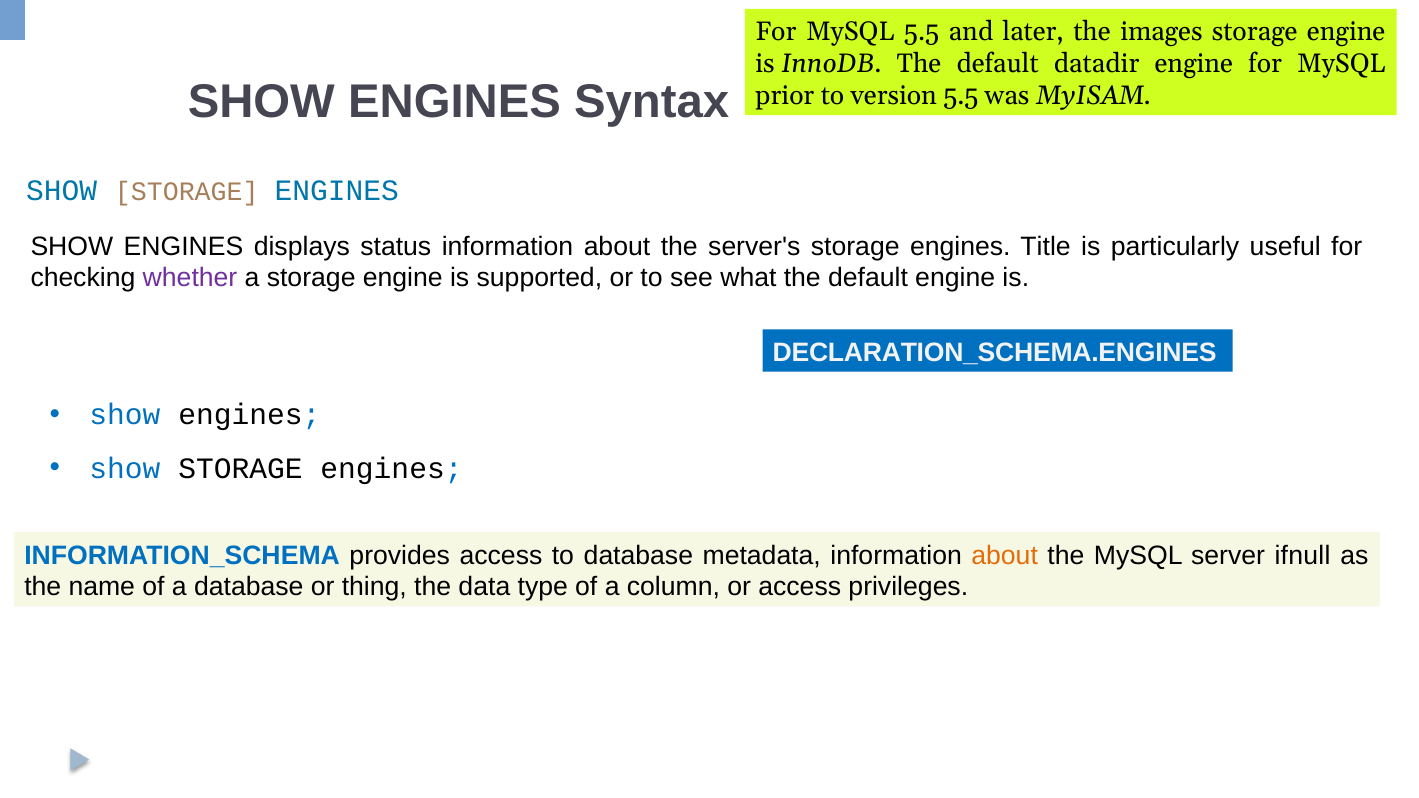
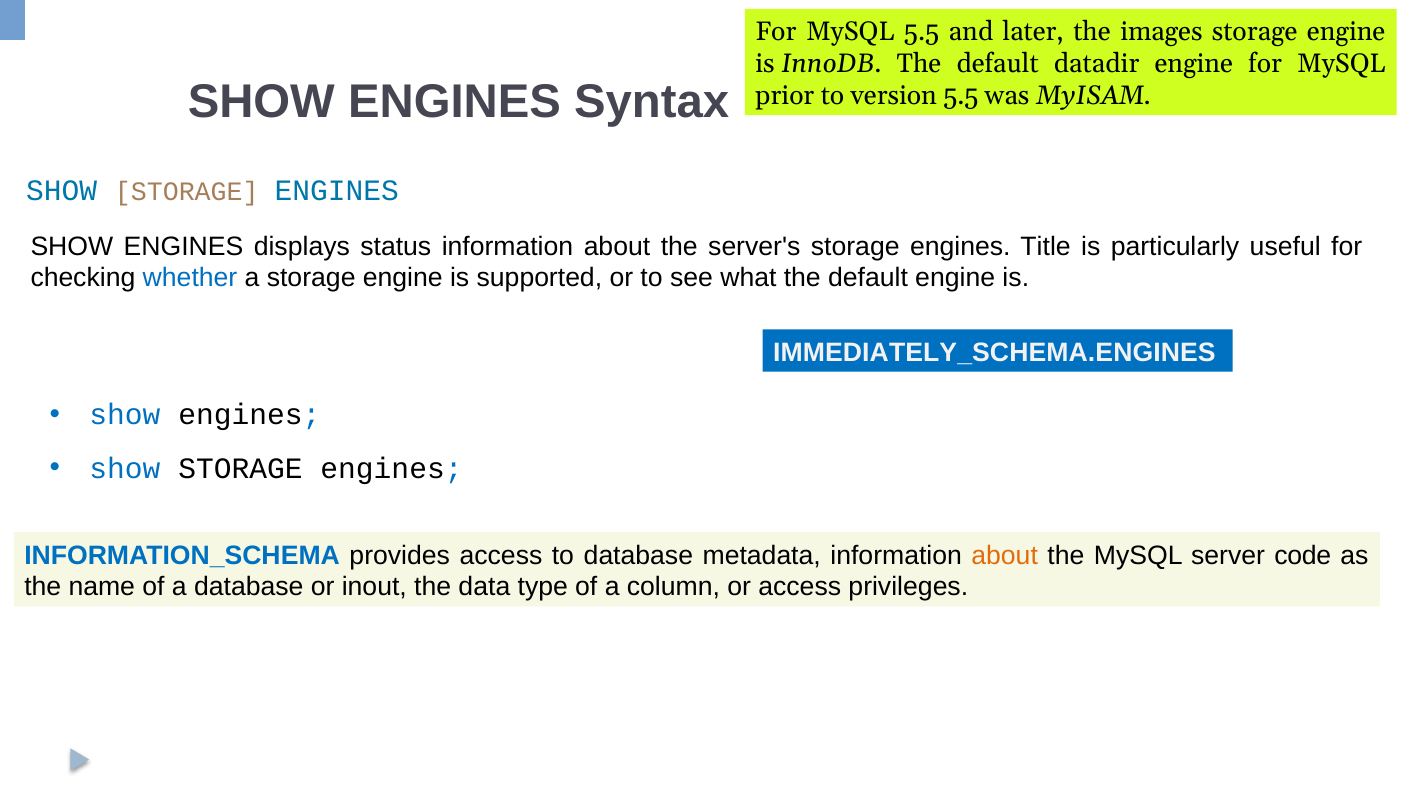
whether colour: purple -> blue (190, 278)
DECLARATION_SCHEMA.ENGINES: DECLARATION_SCHEMA.ENGINES -> IMMEDIATELY_SCHEMA.ENGINES (994, 352)
ifnull: ifnull -> code (1303, 555)
thing: thing -> inout (374, 587)
